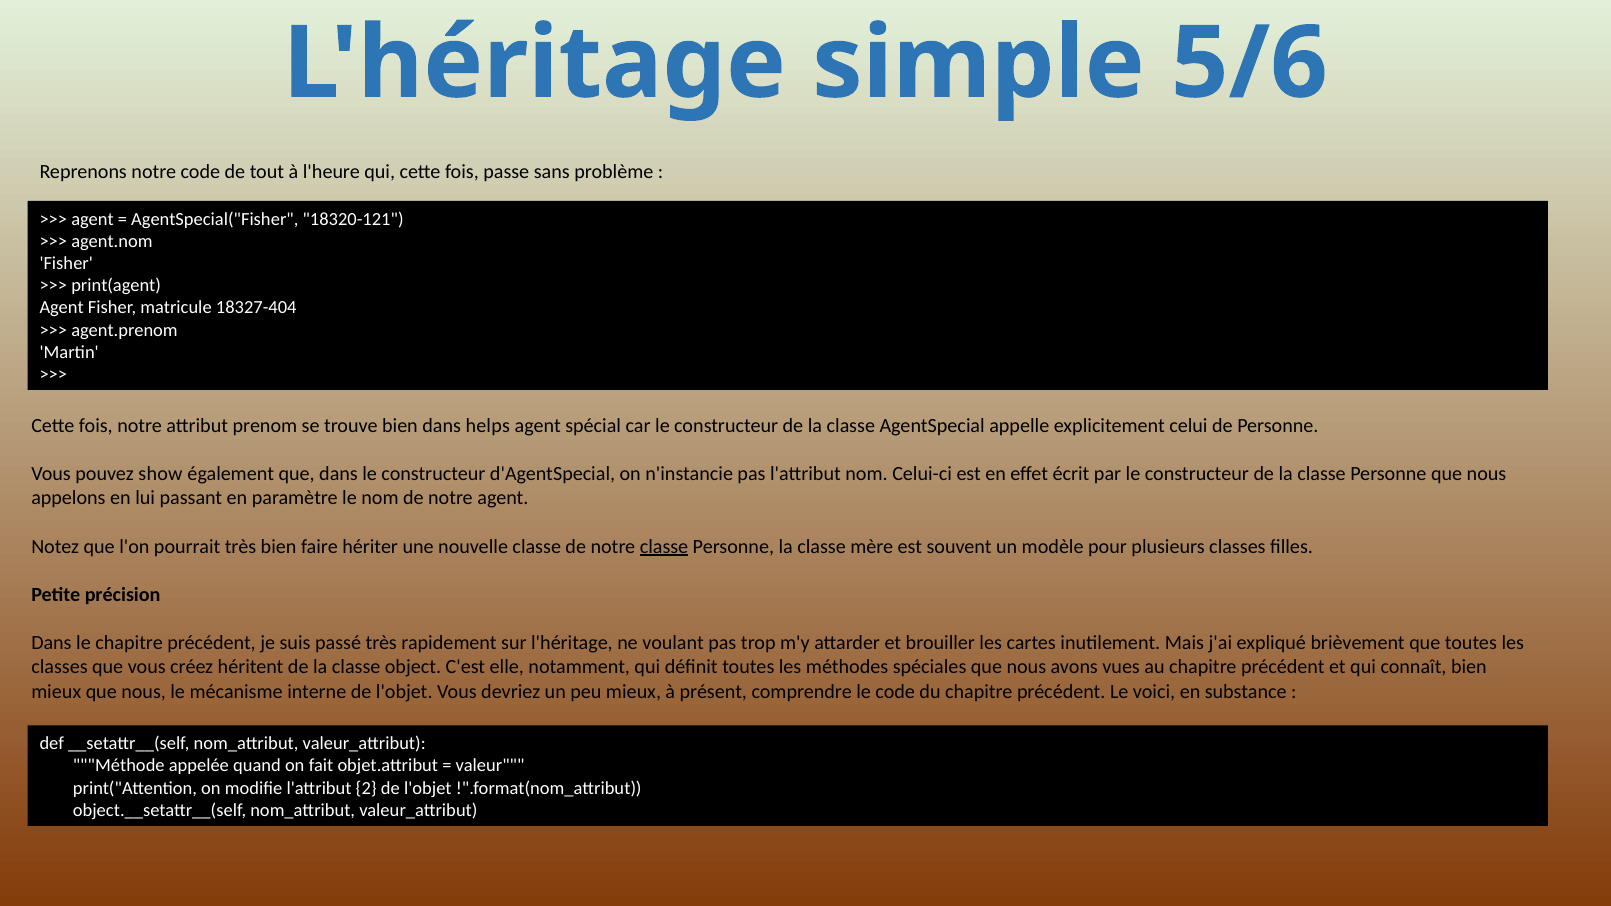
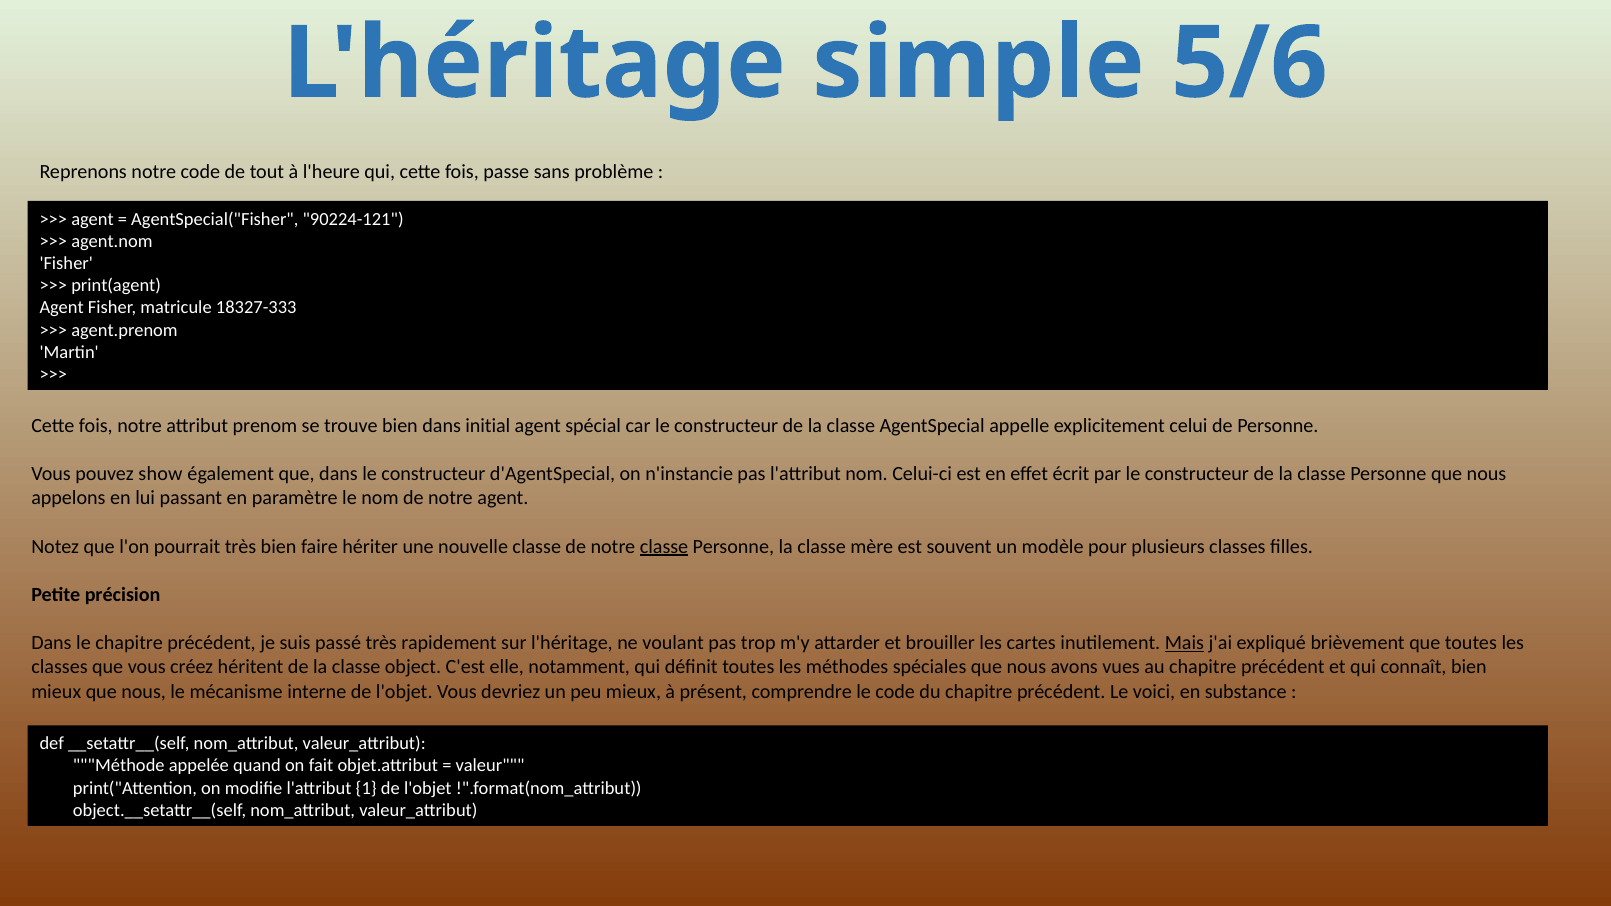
18320-121: 18320-121 -> 90224-121 (353, 219)
18327-404: 18327-404 -> 18327-333 (256, 308)
helps: helps -> initial (488, 426)
Mais underline: none -> present (1184, 643)
2: 2 -> 1 (366, 788)
